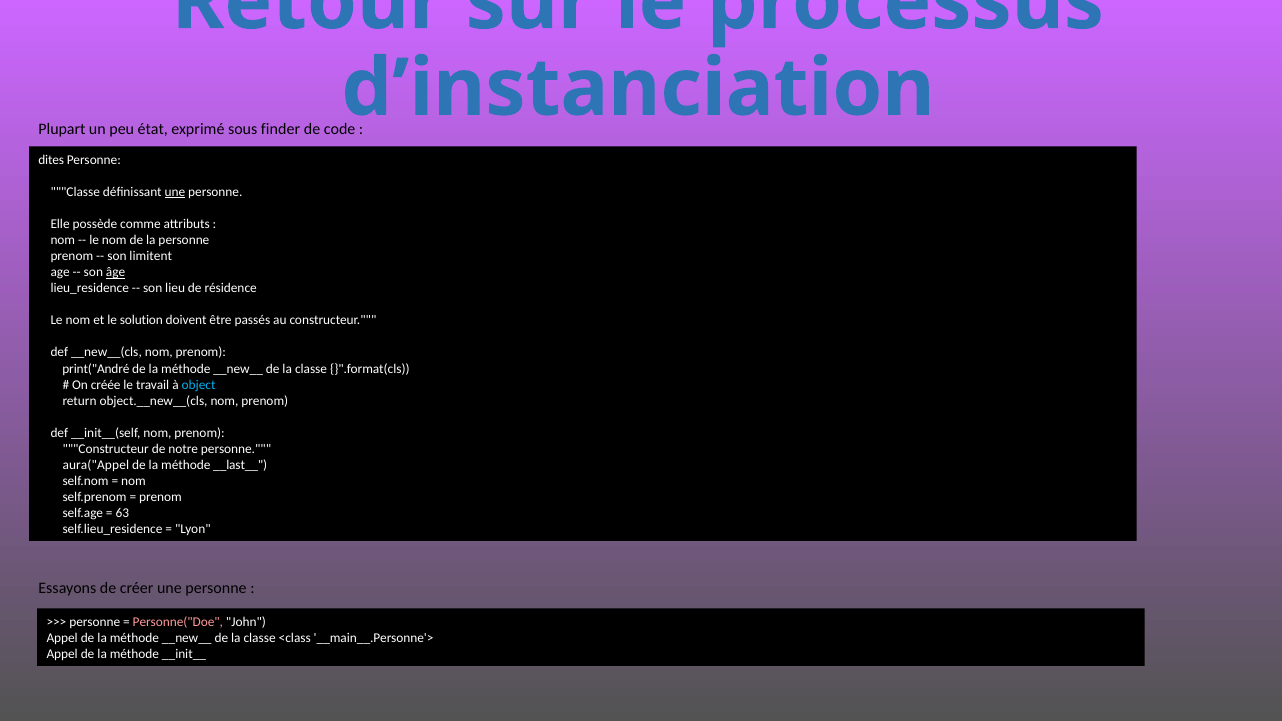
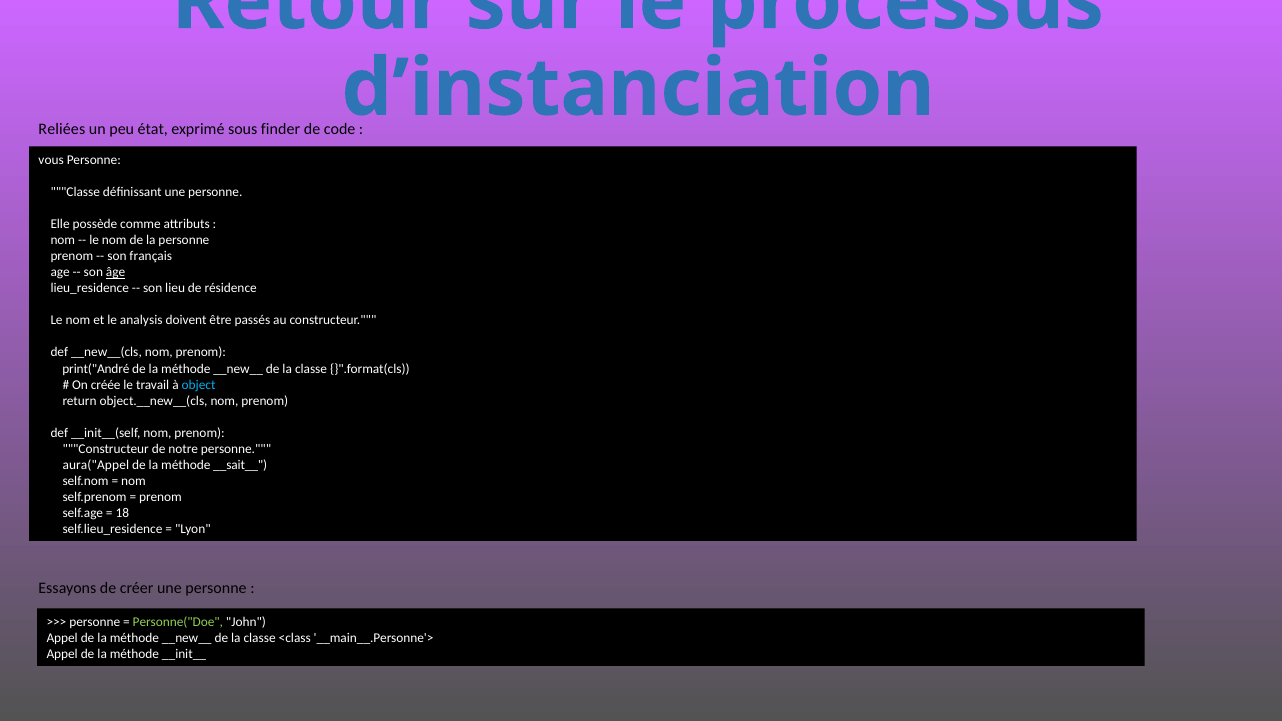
Plupart: Plupart -> Reliées (62, 129)
dites: dites -> vous (51, 160)
une underline: present -> none (175, 192)
limitent: limitent -> français (151, 256)
solution: solution -> analysis (141, 321)
__last__: __last__ -> __sait__ (240, 465)
63: 63 -> 18 (122, 513)
Personne("Doe colour: pink -> light green (178, 622)
